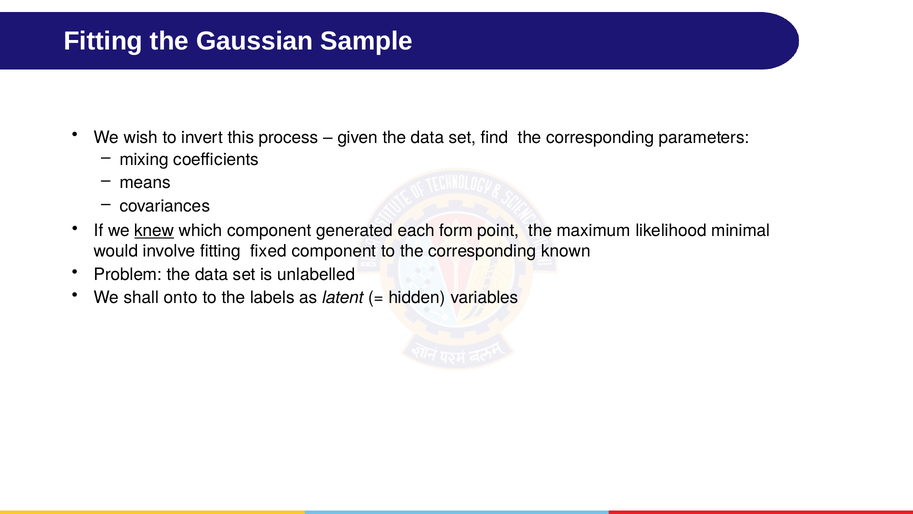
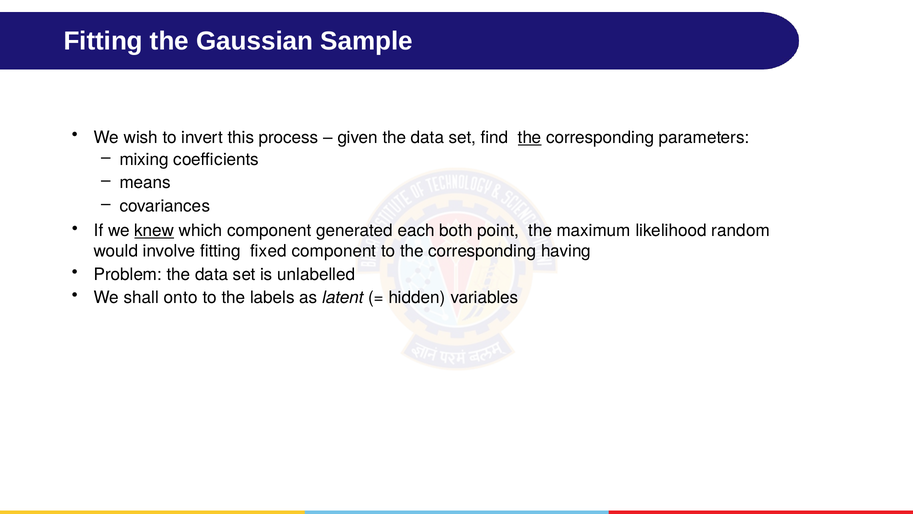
the underline: none -> present (530, 138)
form: form -> both (456, 230)
minimal: minimal -> random (741, 230)
known: known -> having (566, 251)
